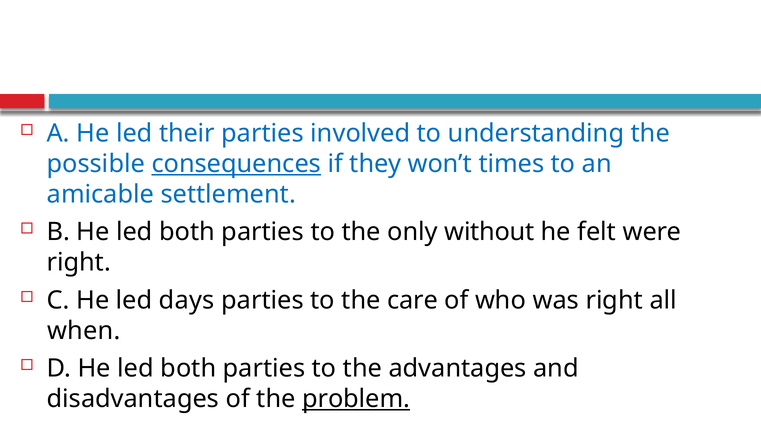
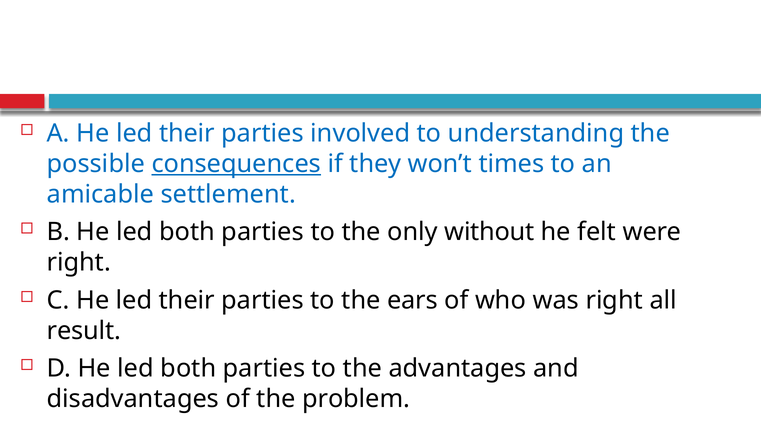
C He led days: days -> their (187, 300)
care: care -> ears (413, 300)
when: when -> result (84, 331)
problem underline: present -> none (356, 399)
